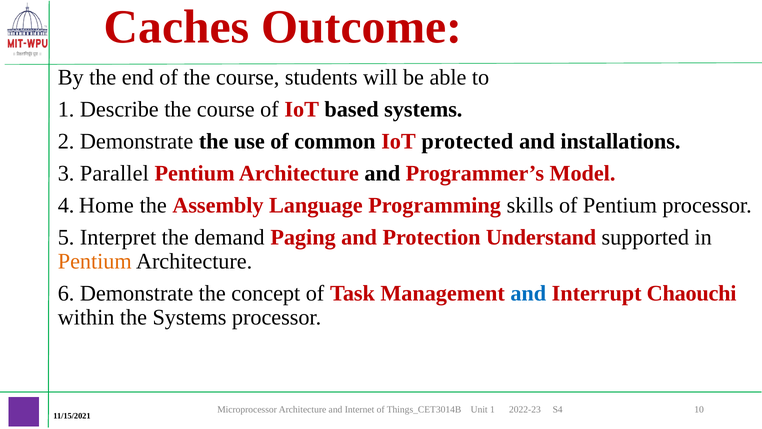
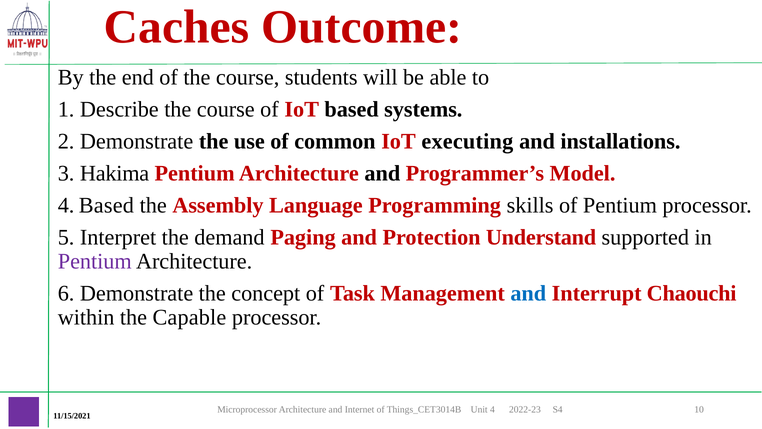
protected: protected -> executing (467, 141)
Parallel: Parallel -> Hakima (115, 173)
4 Home: Home -> Based (106, 205)
Pentium colour: orange -> purple (95, 261)
the Systems: Systems -> Capable (189, 317)
Unit 1: 1 -> 4 (492, 409)
